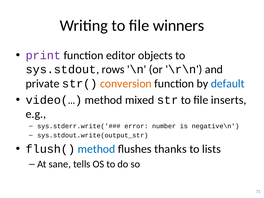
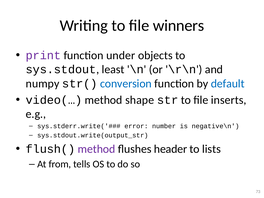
editor: editor -> under (121, 55)
rows: rows -> least (113, 69)
private: private -> numpy (43, 84)
conversion colour: orange -> blue (126, 84)
mixed: mixed -> shape (140, 100)
method colour: blue -> purple (97, 149)
thanks: thanks -> header (171, 149)
sane: sane -> from (60, 164)
